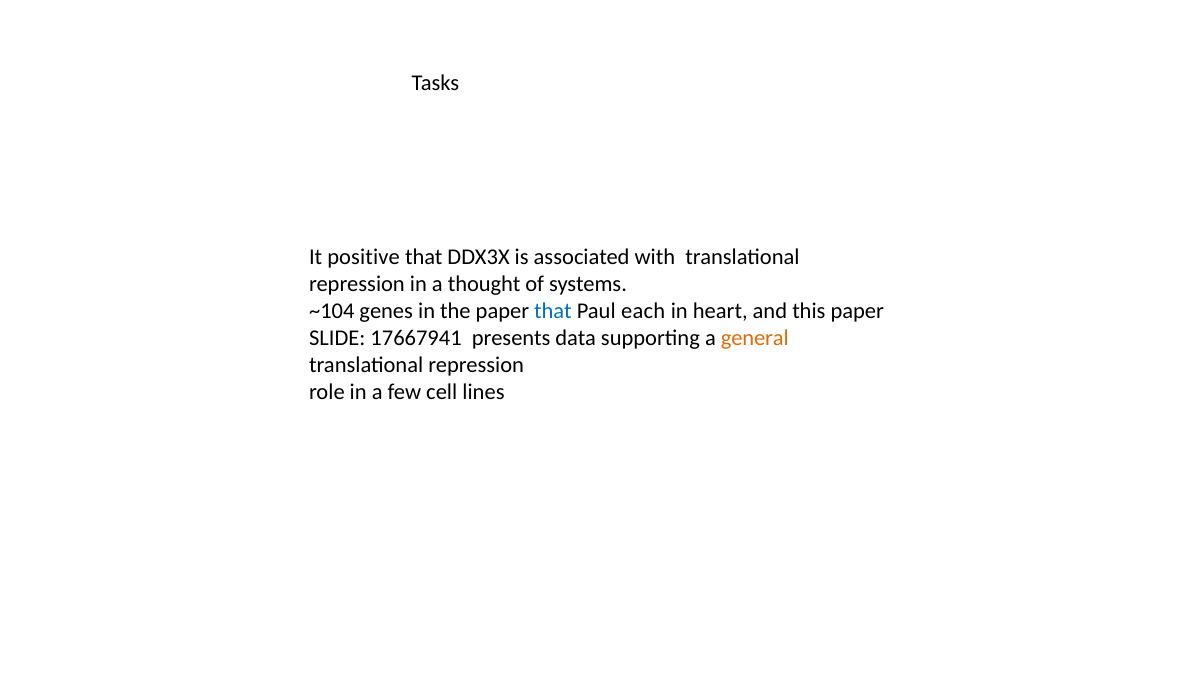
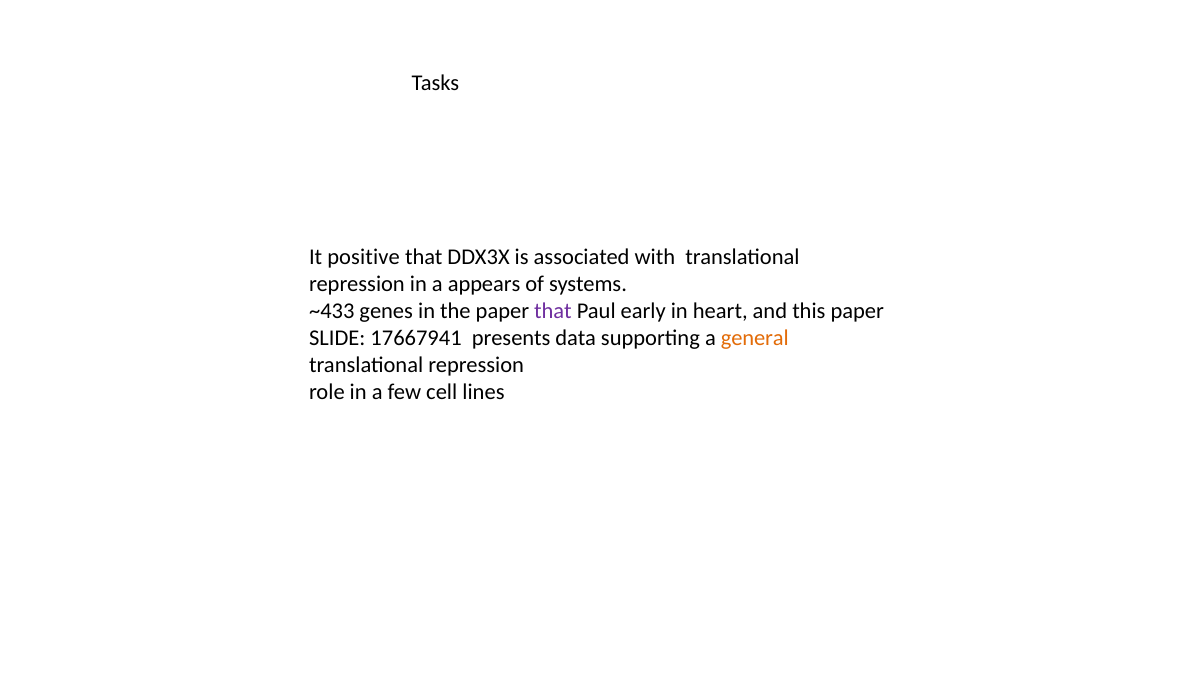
thought: thought -> appears (484, 284)
~104: ~104 -> ~433 (332, 311)
that colour: blue -> purple (553, 311)
each: each -> early (643, 311)
